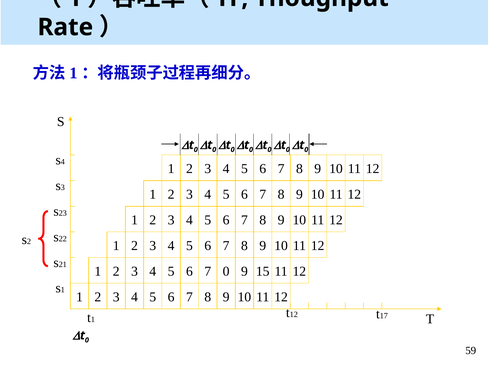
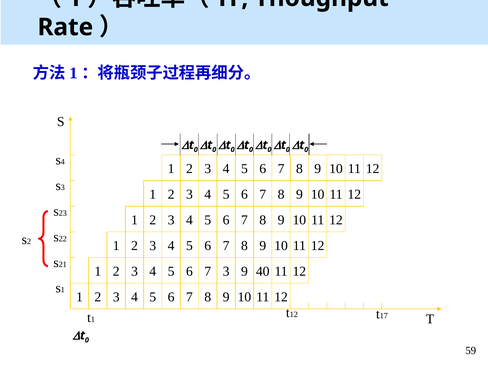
6 0: 0 -> 3 (226, 271)
15: 15 -> 40 (263, 271)
